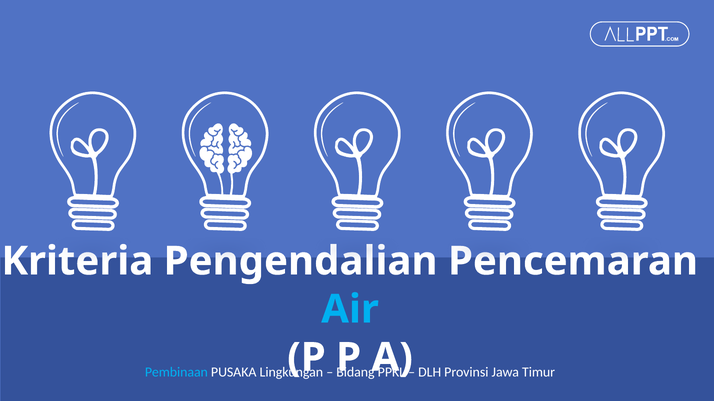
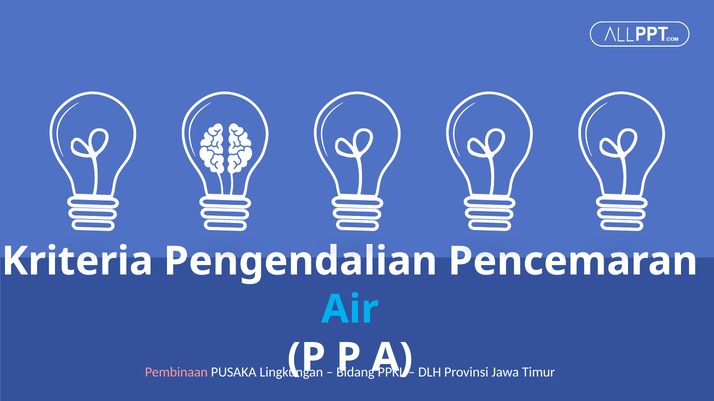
Pembinaan colour: light blue -> pink (176, 373)
